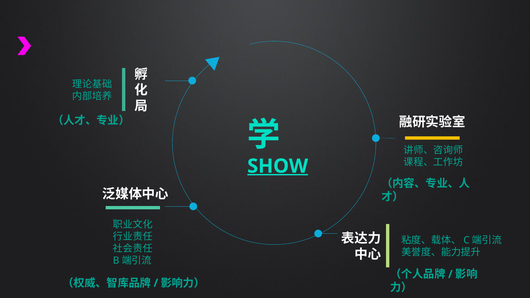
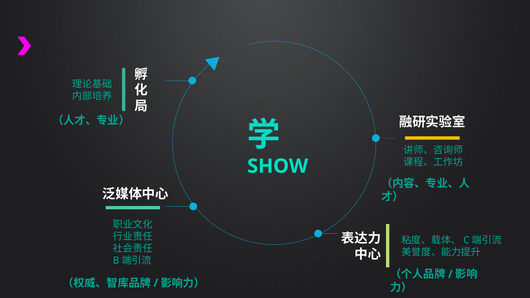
SHOW underline: present -> none (278, 166)
